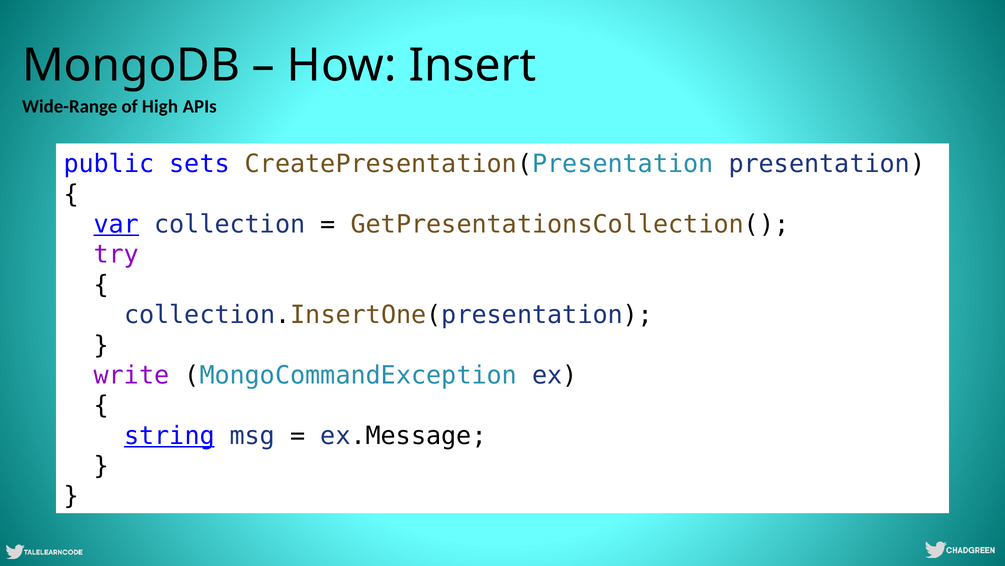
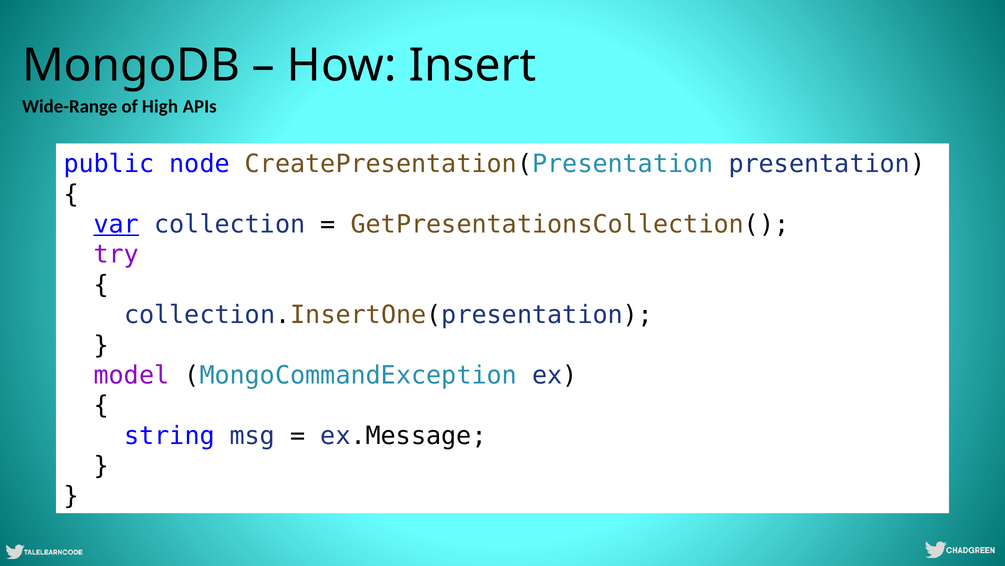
sets: sets -> node (200, 164)
write: write -> model (132, 375)
string underline: present -> none (169, 435)
